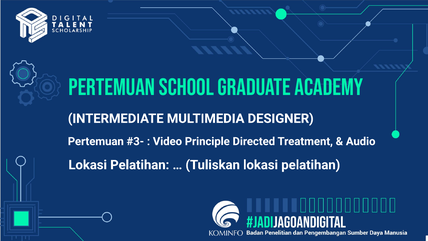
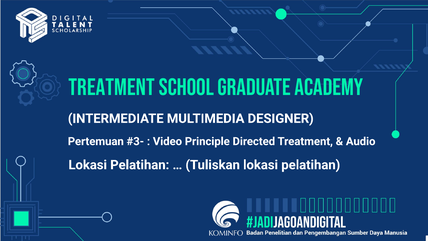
Pertemuan: Pertemuan -> Treatment (112, 87)
